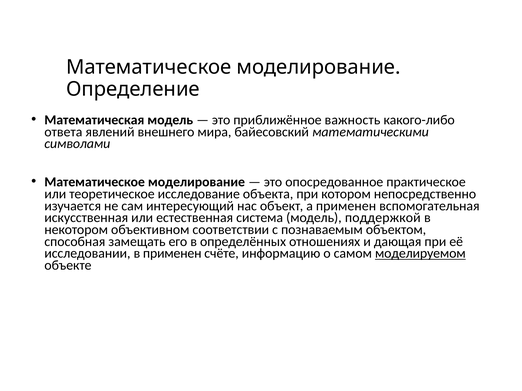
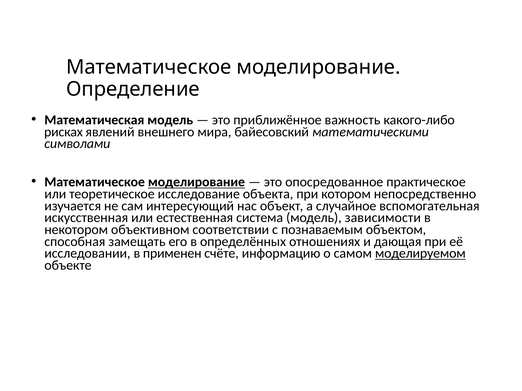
ответа: ответа -> рисках (63, 132)
моделирование underline: none -> present (196, 182)
а применен: применен -> случайное (346, 206)
поддержкой: поддержкой -> зависимости (383, 218)
